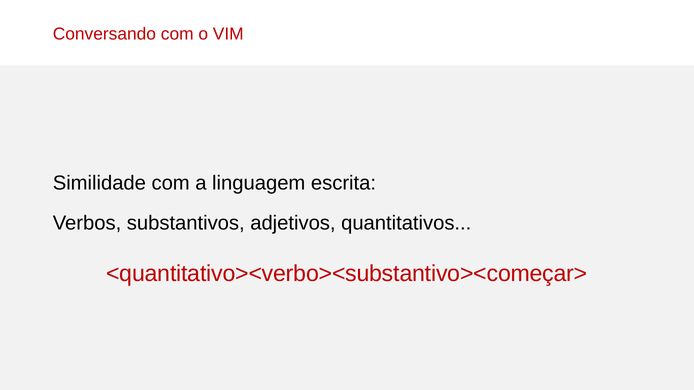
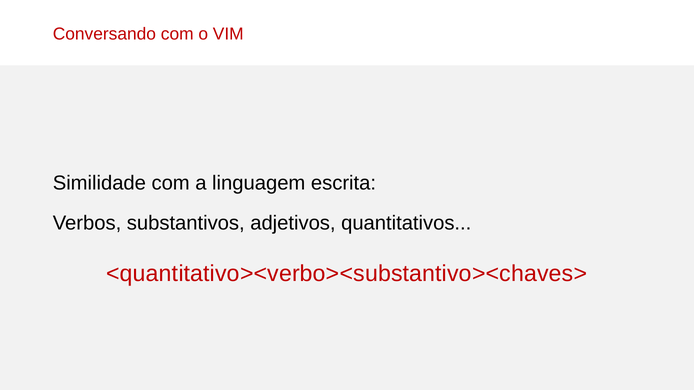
<quantitativo><verbo><substantivo><começar>: <quantitativo><verbo><substantivo><começar> -> <quantitativo><verbo><substantivo><chaves> (347, 274)
